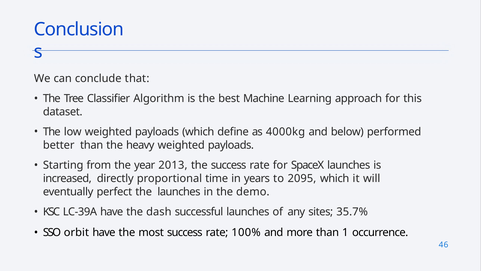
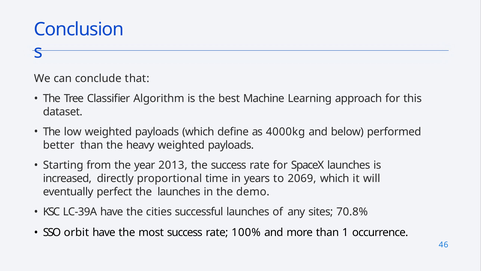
2095: 2095 -> 2069 (302, 178)
dash: dash -> cities (159, 212)
35.7%: 35.7% -> 70.8% (352, 212)
